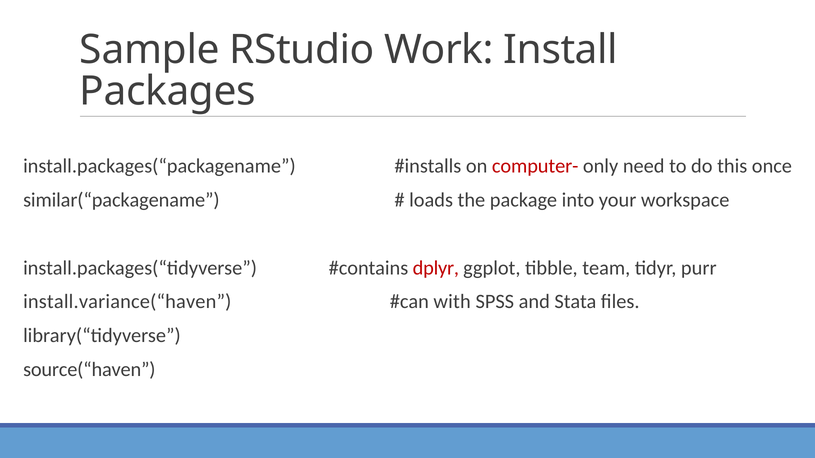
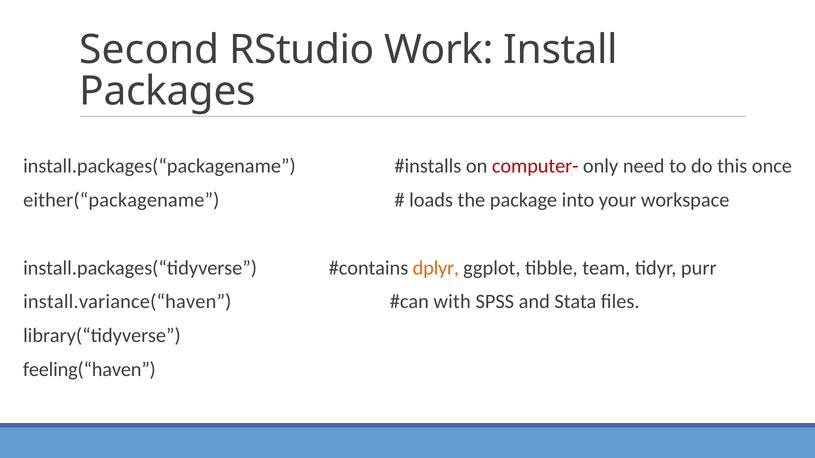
Sample: Sample -> Second (149, 50)
similar(“packagename: similar(“packagename -> either(“packagename (121, 200)
dplyr colour: red -> orange (436, 268)
source(“haven: source(“haven -> feeling(“haven (89, 370)
